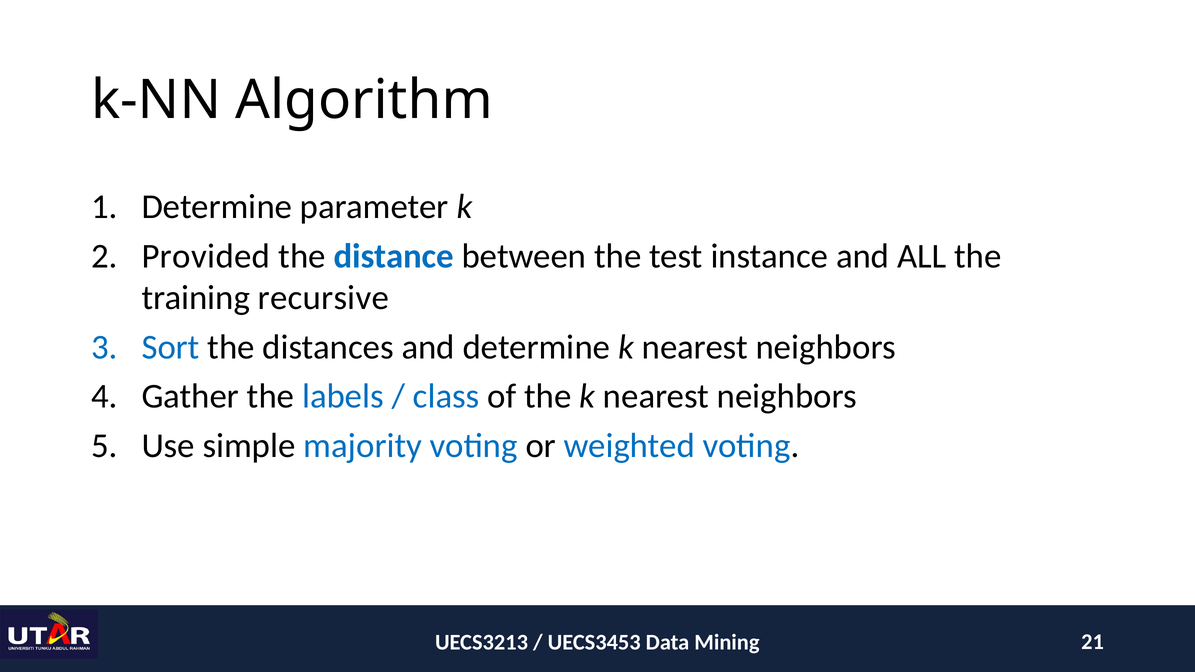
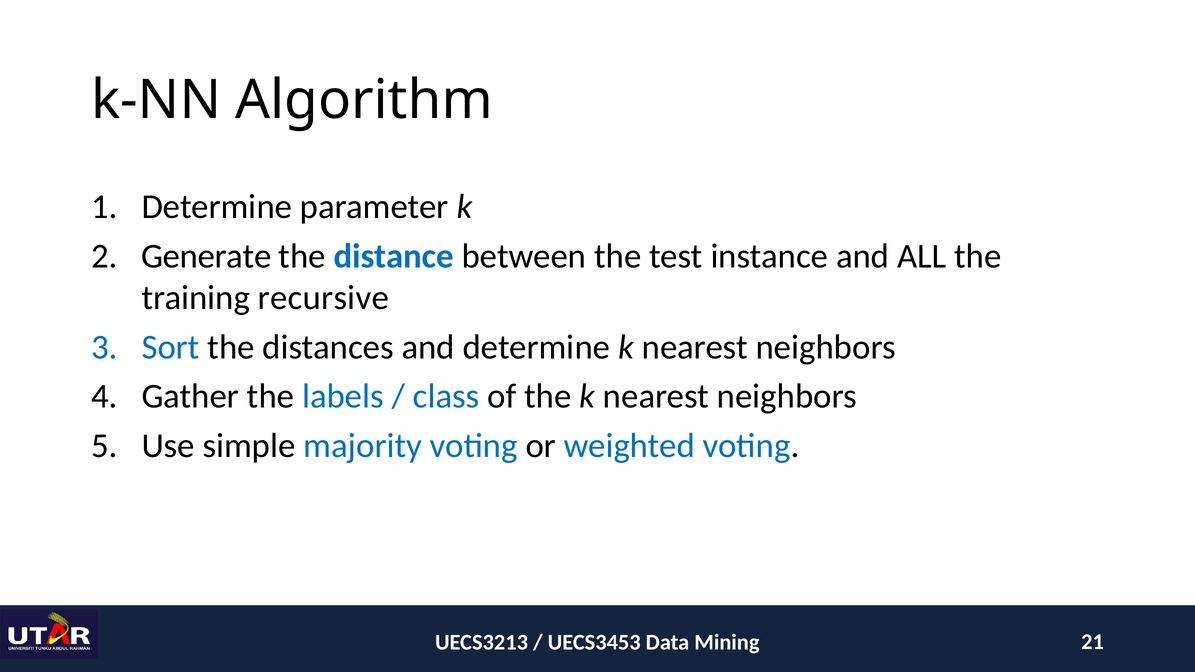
Provided: Provided -> Generate (206, 256)
